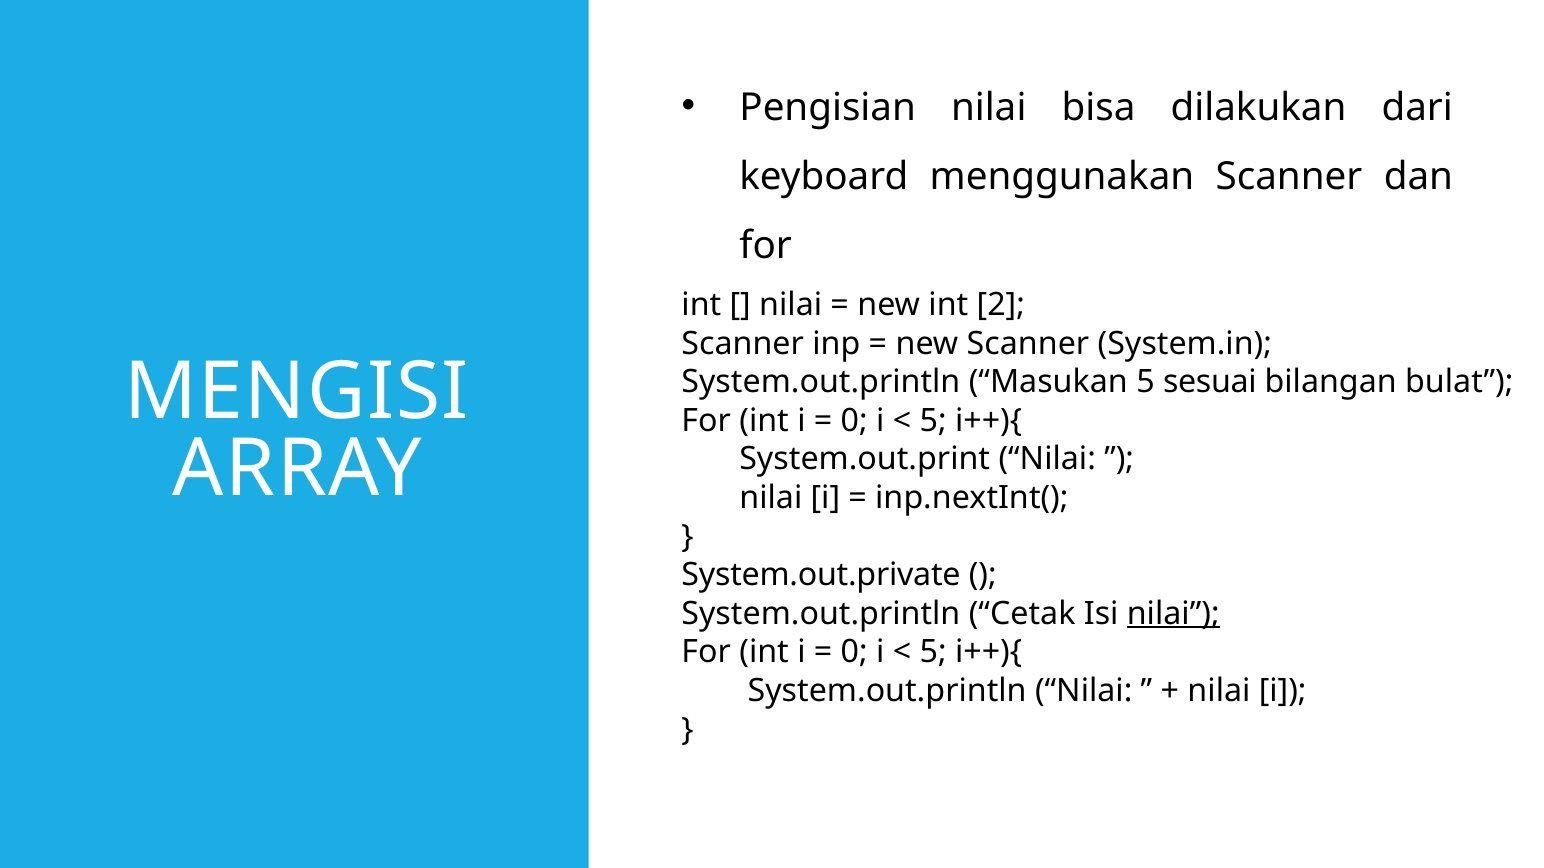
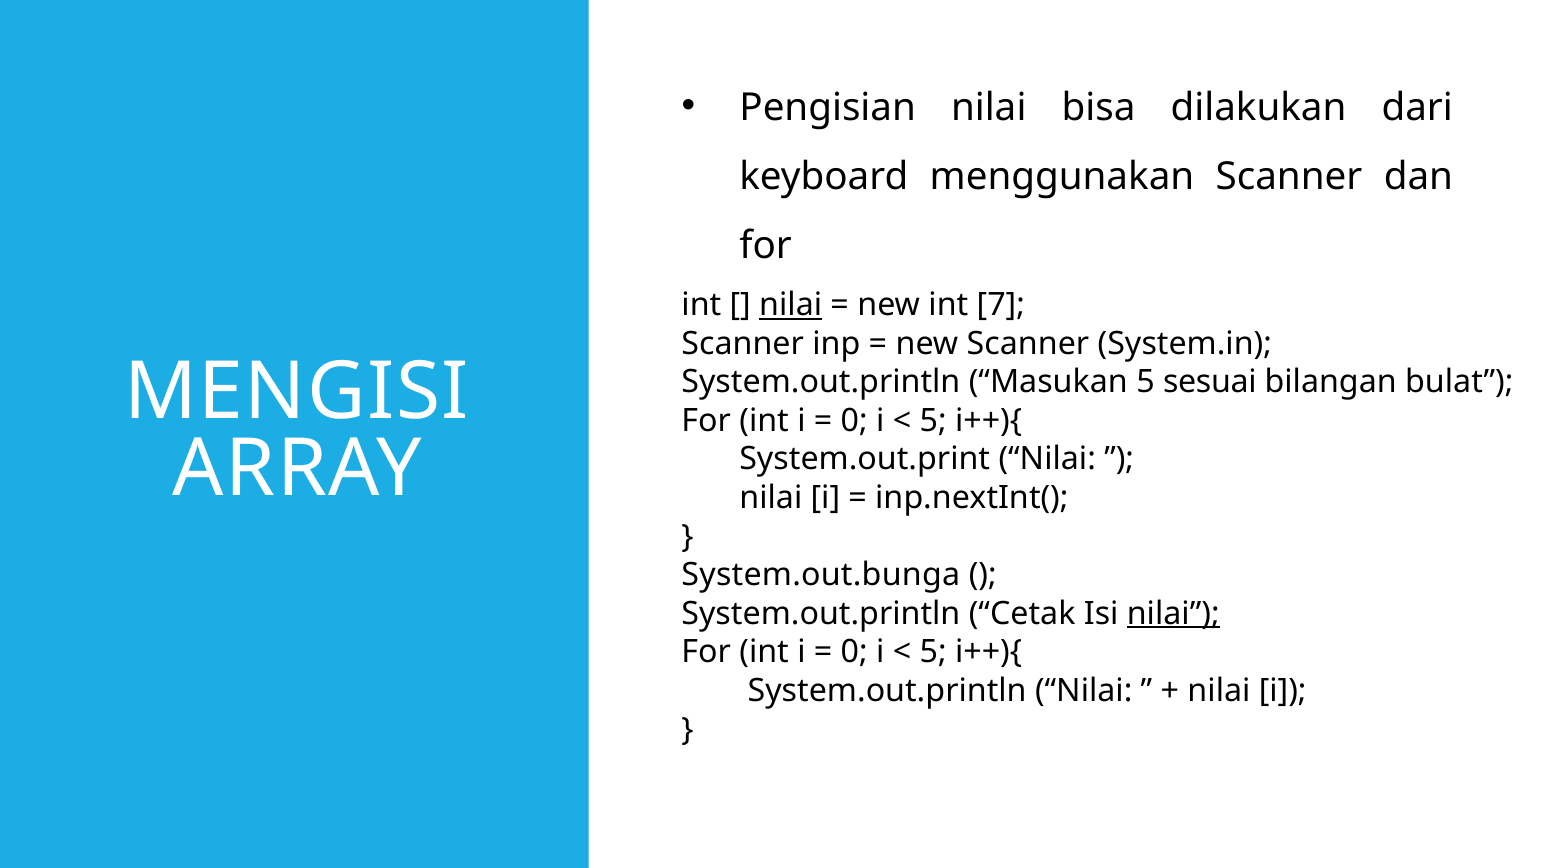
nilai underline: none -> present (791, 305)
2: 2 -> 7 (1001, 305)
System.out.private: System.out.private -> System.out.bunga (821, 575)
